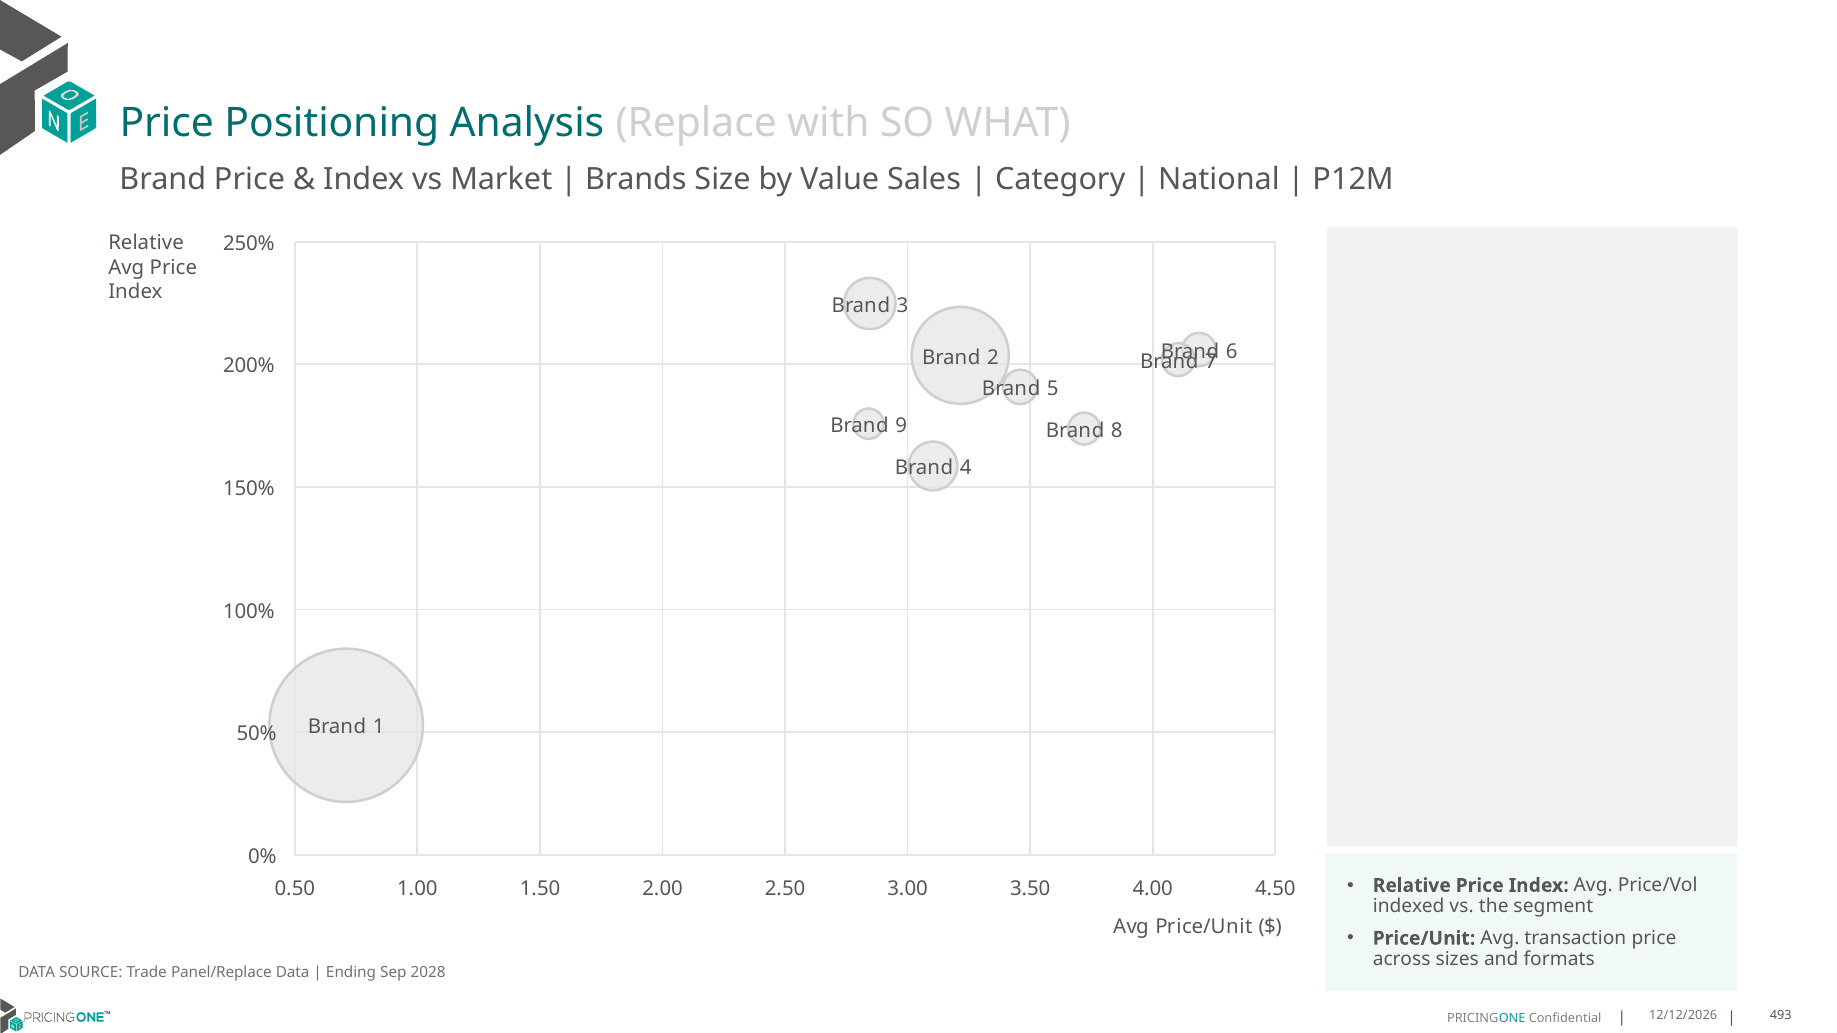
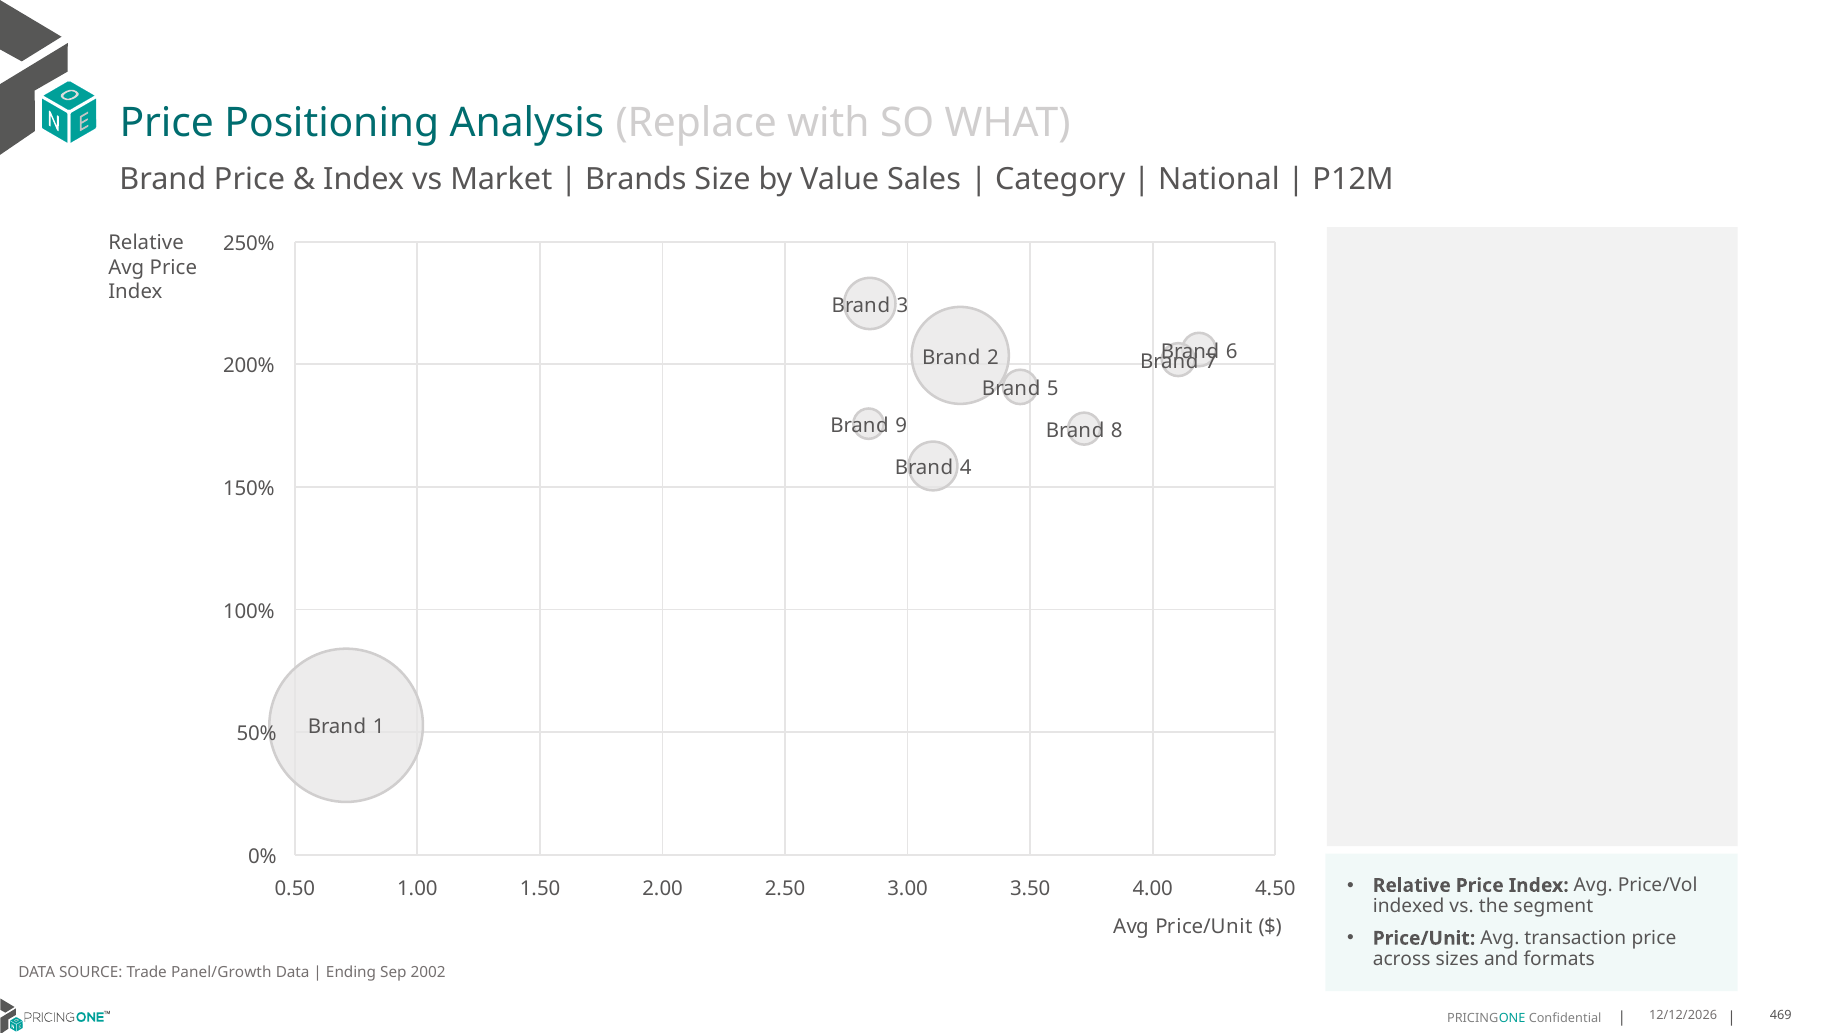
Panel/Replace: Panel/Replace -> Panel/Growth (221, 973)
2028: 2028 -> 2002 (428, 973)
493: 493 -> 469 (1781, 1016)
